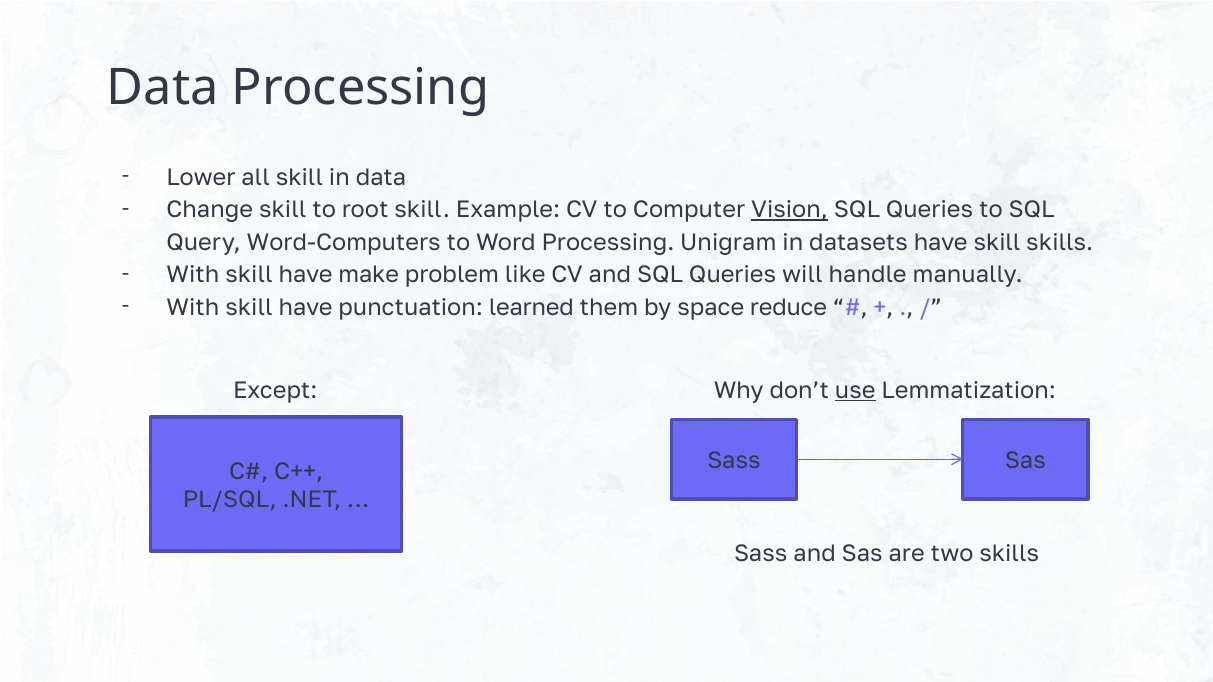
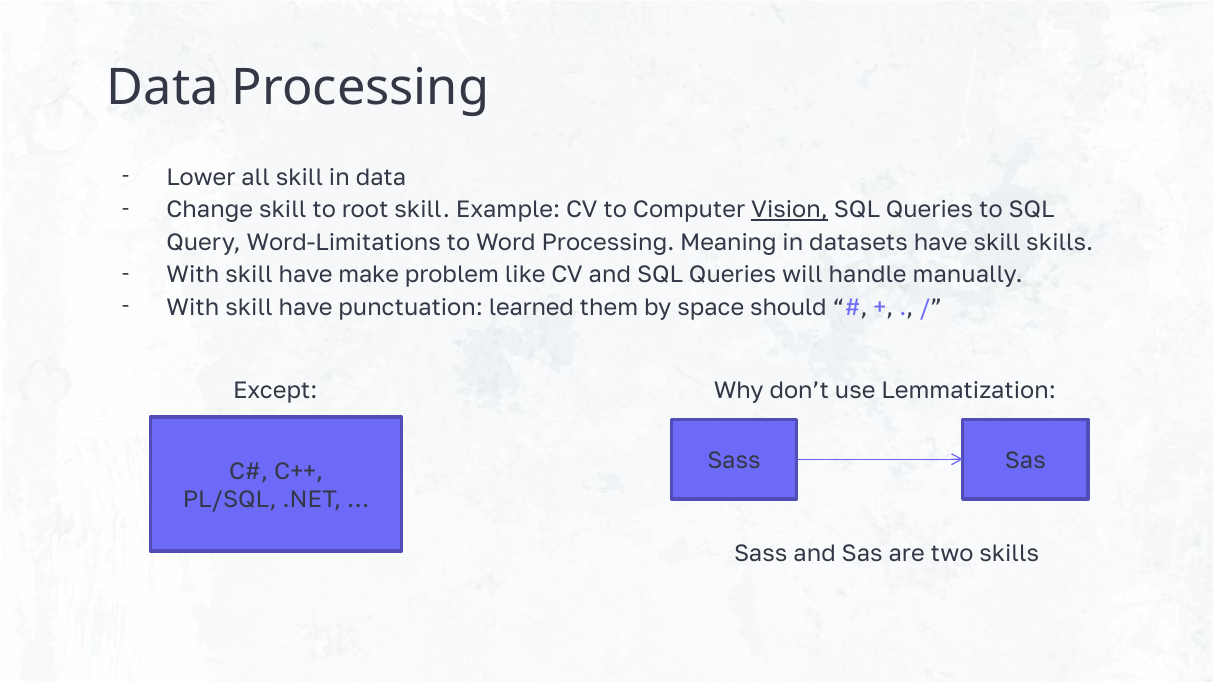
Word-Computers: Word-Computers -> Word-Limitations (344, 243)
Unigram: Unigram -> Meaning (728, 243)
reduce: reduce -> should (788, 308)
use underline: present -> none (855, 391)
